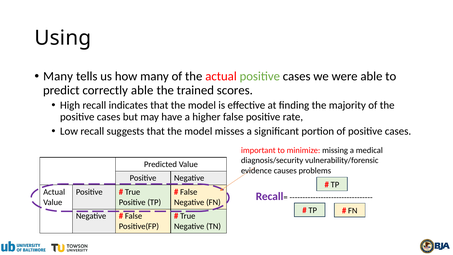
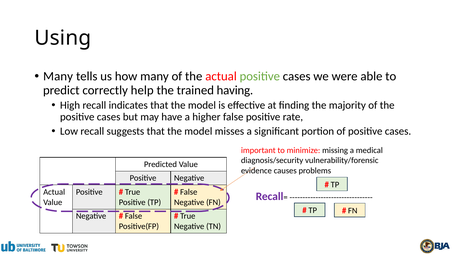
correctly able: able -> help (142, 90)
scores: scores -> having (235, 90)
